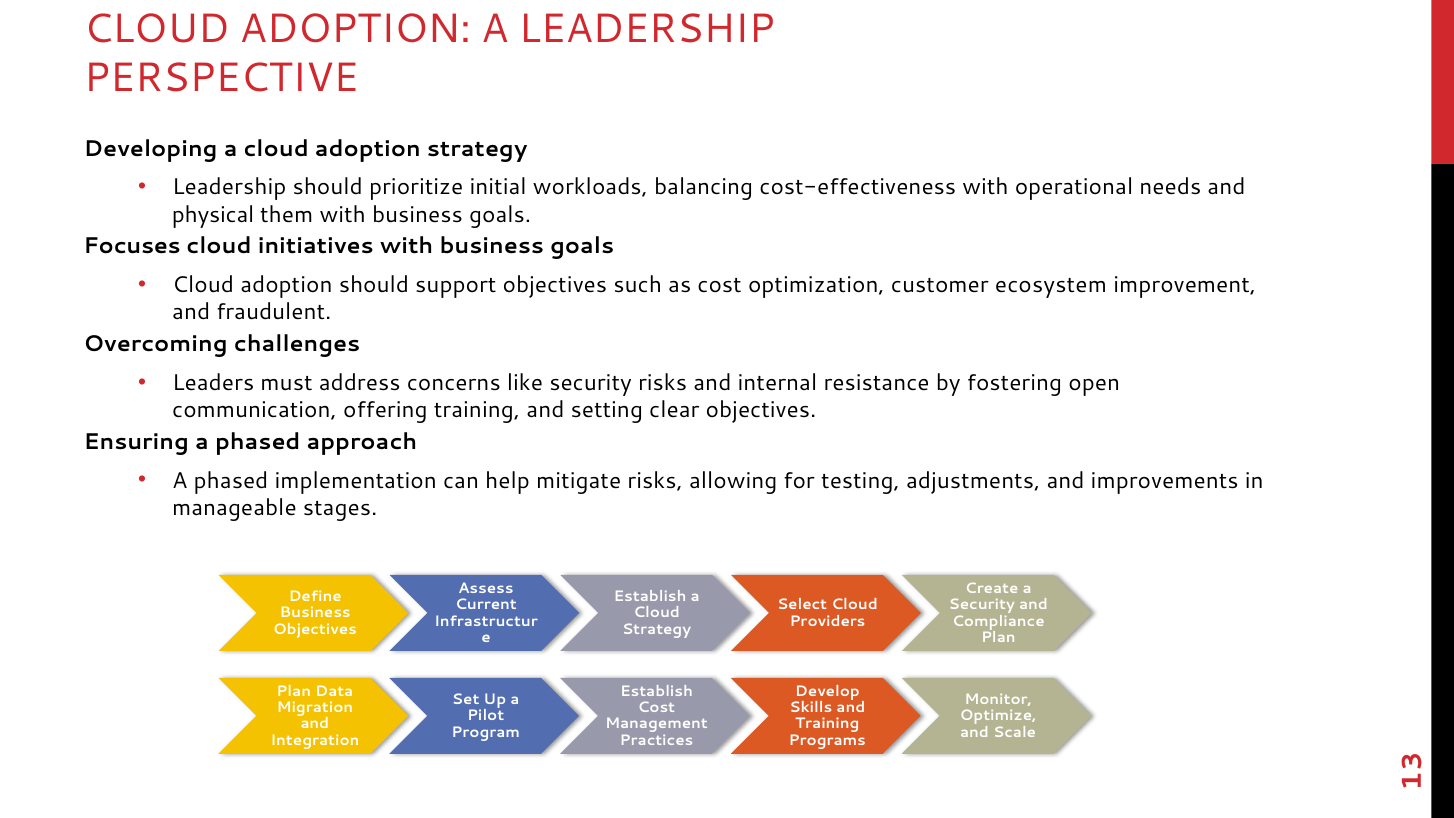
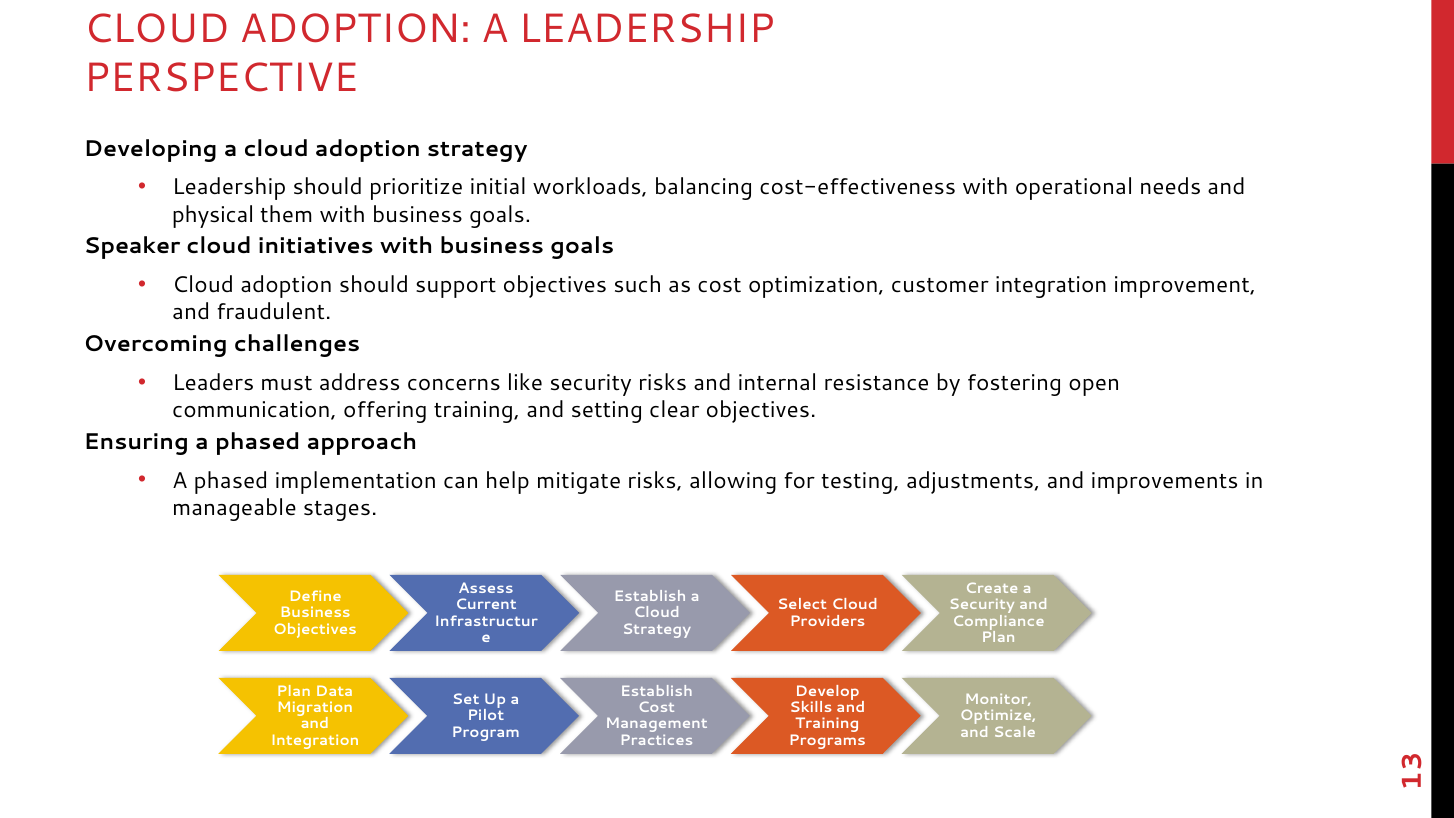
Focuses: Focuses -> Speaker (132, 246)
customer ecosystem: ecosystem -> integration (1051, 285)
